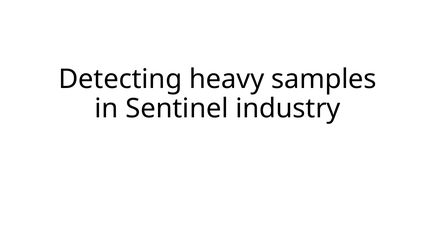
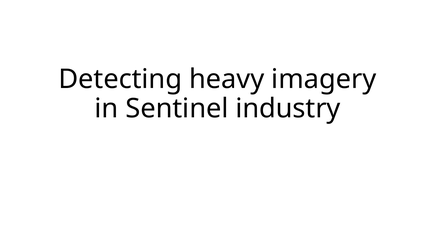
samples: samples -> imagery (324, 79)
